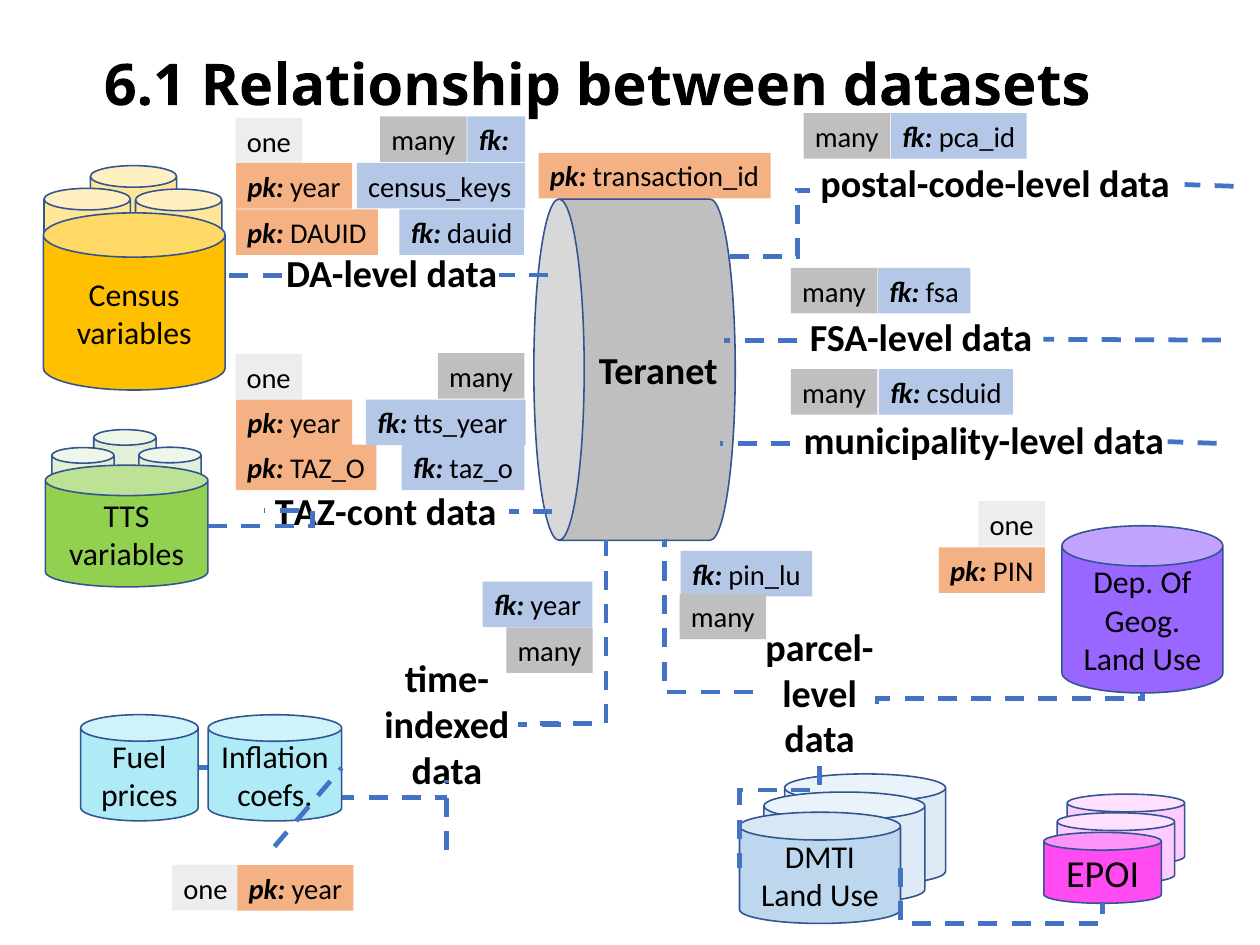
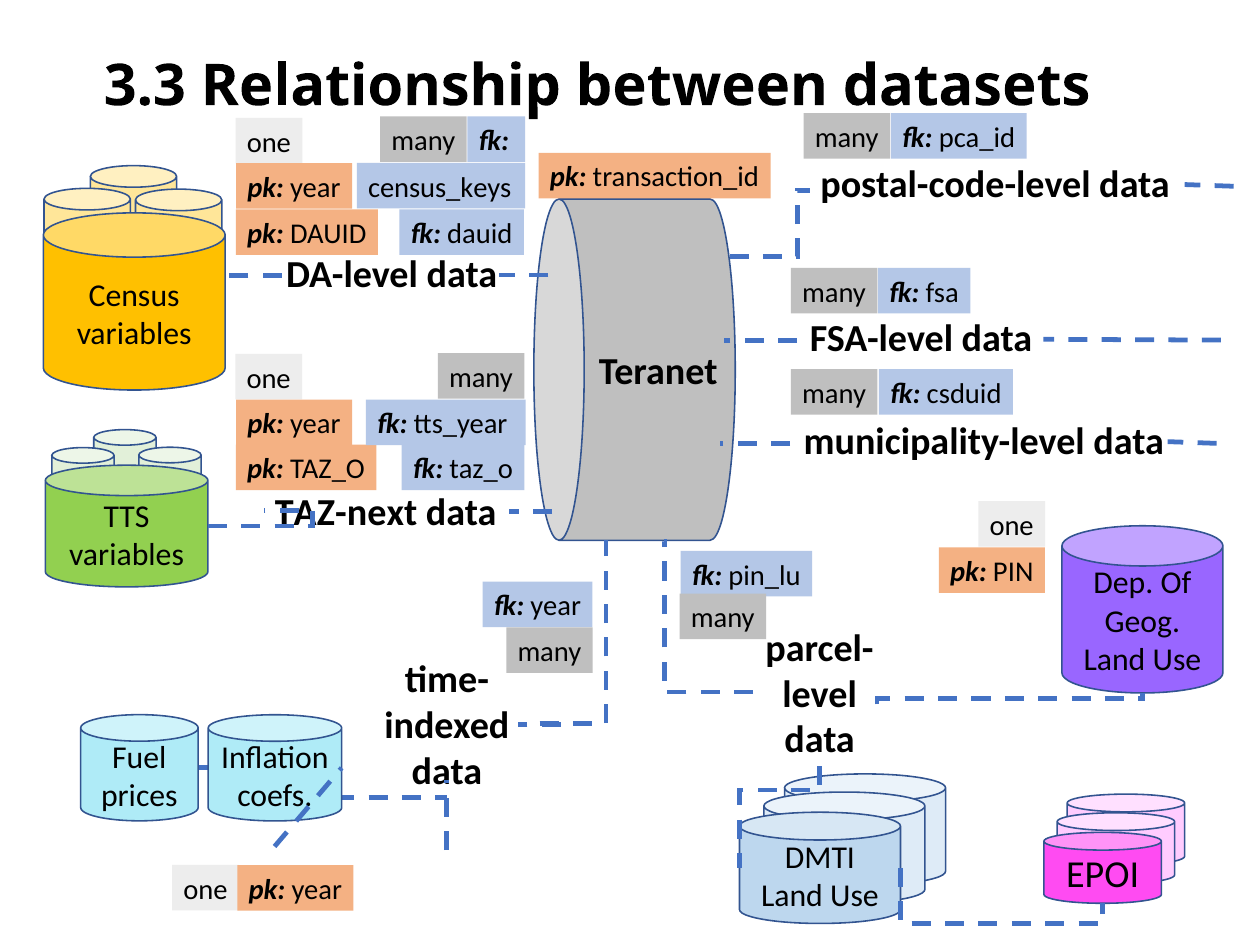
6.1: 6.1 -> 3.3 (145, 86)
TAZ-cont: TAZ-cont -> TAZ-next (346, 513)
